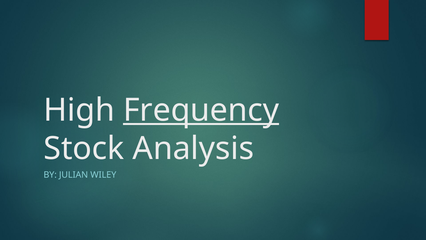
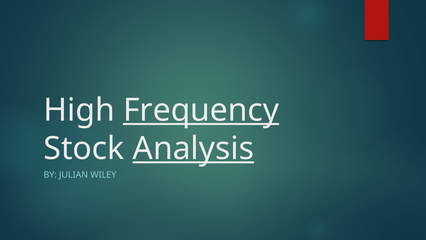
Analysis underline: none -> present (193, 148)
